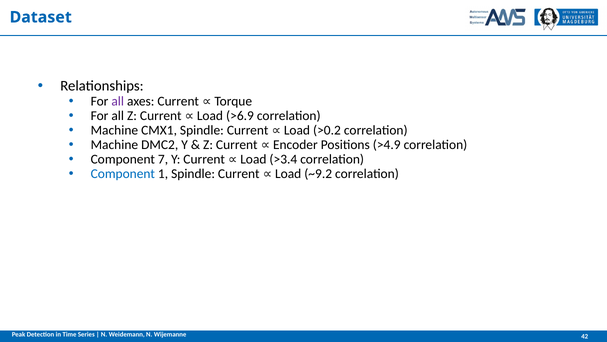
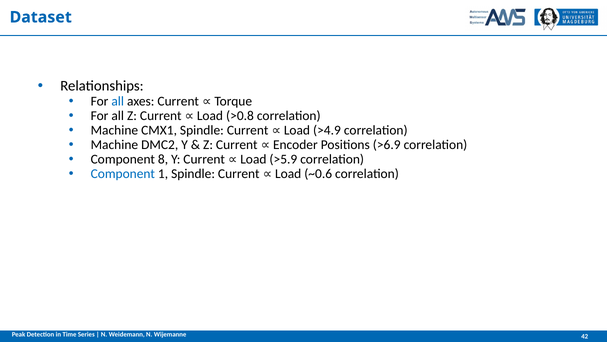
all colour: purple -> blue (118, 101)
>6.9: >6.9 -> >0.8 (240, 116)
>0.2: >0.2 -> >4.9 (327, 130)
>4.9: >4.9 -> >6.9 (387, 145)
7: 7 -> 8 (163, 159)
>3.4: >3.4 -> >5.9 (283, 159)
~9.2: ~9.2 -> ~0.6 (318, 174)
